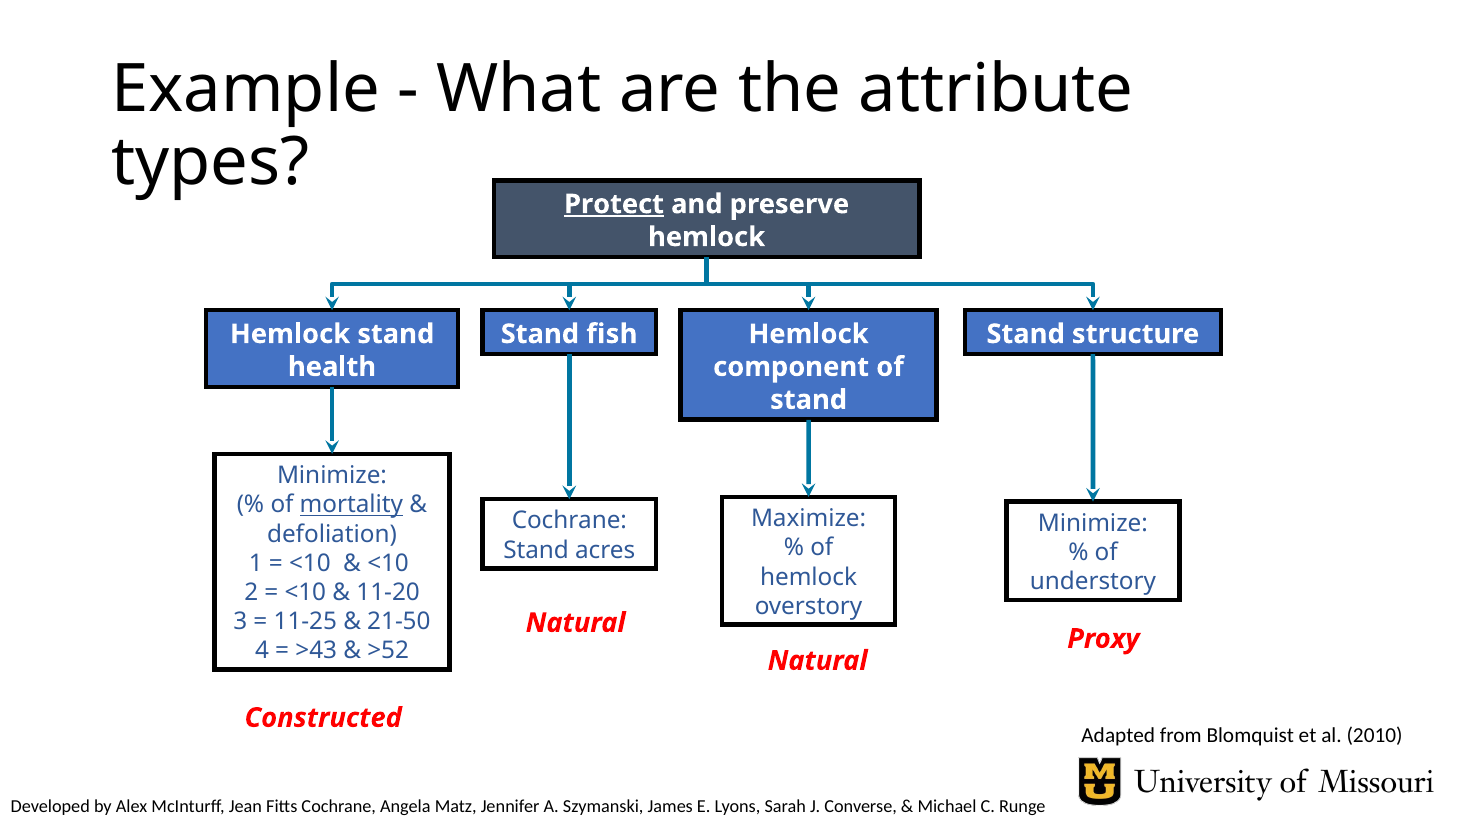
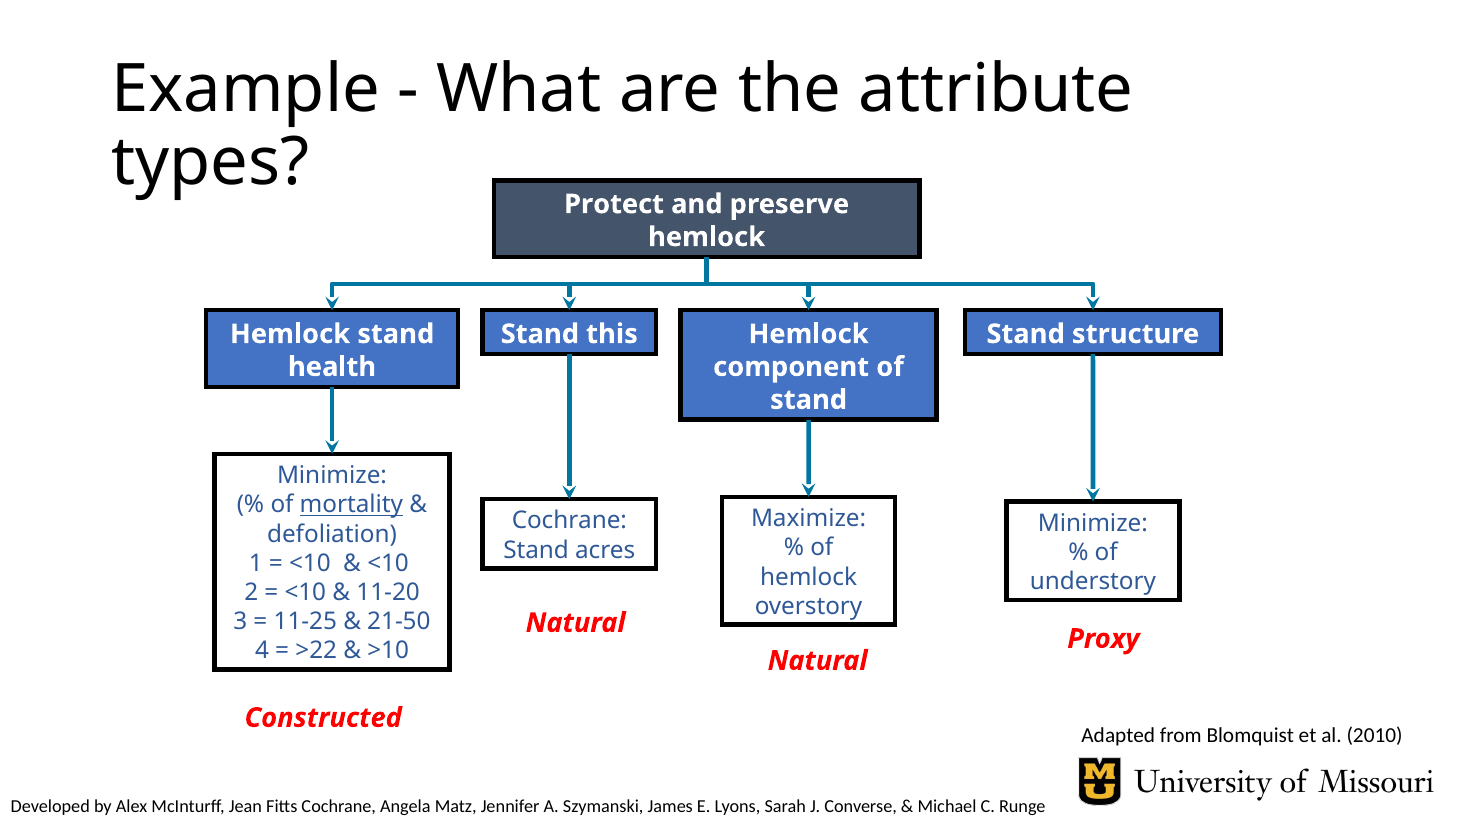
Protect underline: present -> none (614, 204)
fish: fish -> this (612, 334)
>43: >43 -> >22 (316, 650)
>52: >52 -> >10 (388, 650)
